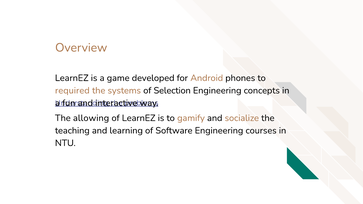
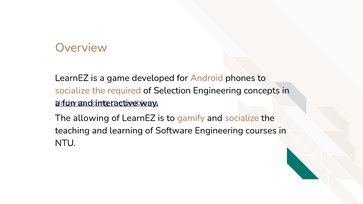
required: required -> socialize (72, 91)
systems: systems -> required (124, 91)
